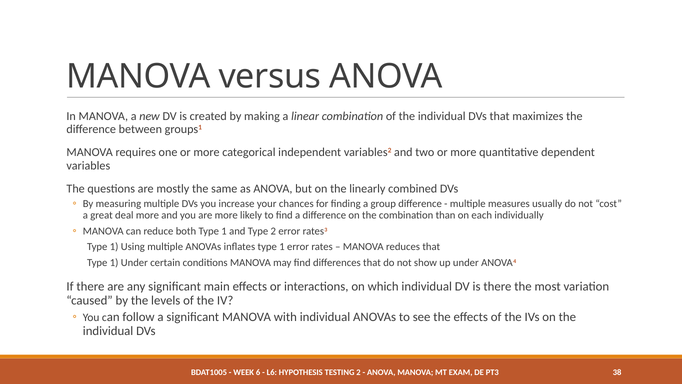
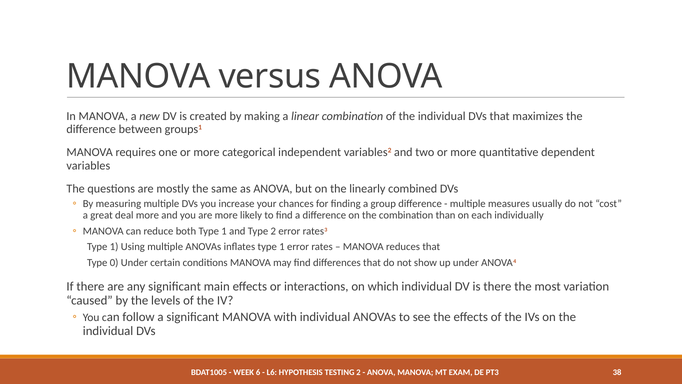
1: 1 -> 0 (114, 262)
